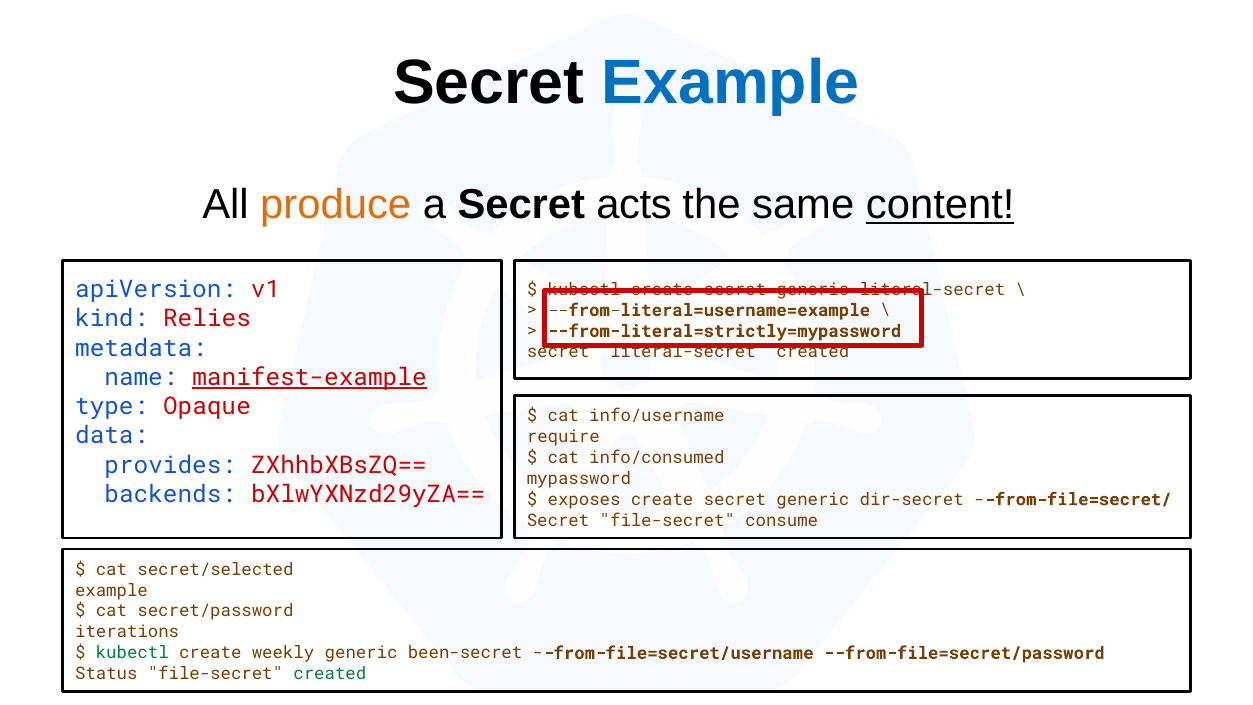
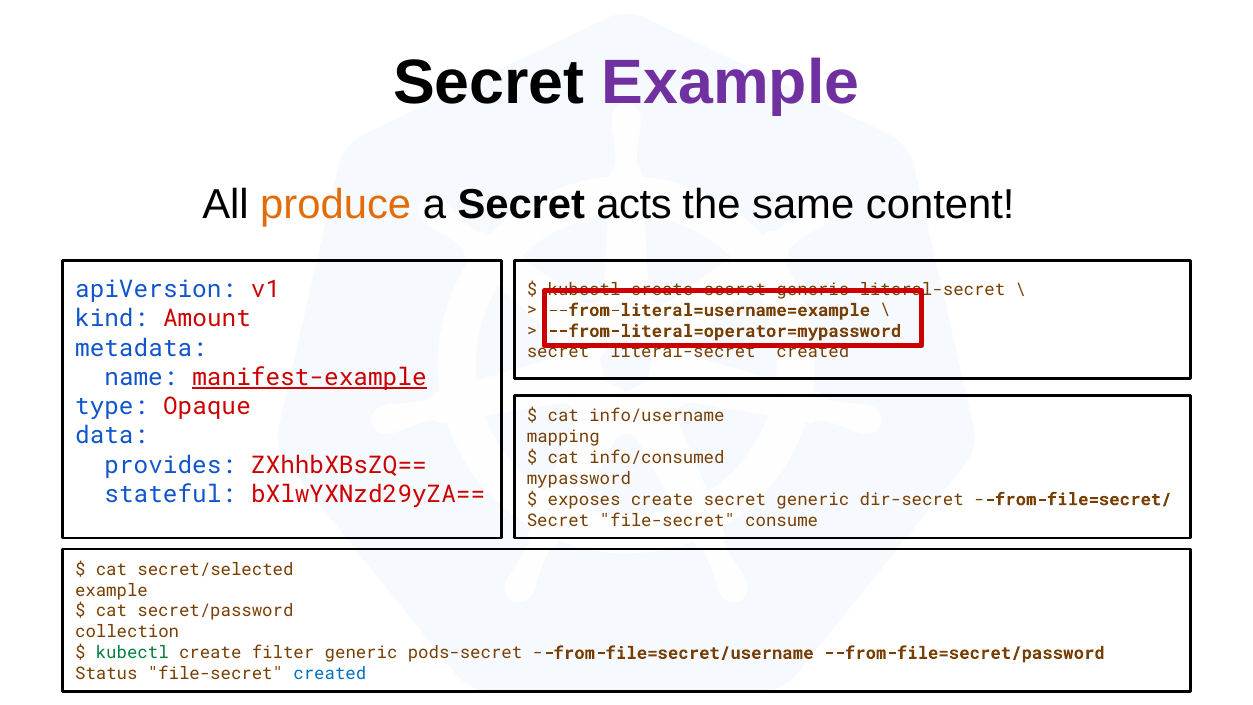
Example colour: blue -> purple (731, 83)
content underline: present -> none (940, 205)
Relies: Relies -> Amount (207, 319)
--from-literal=strictly=mypassword: --from-literal=strictly=mypassword -> --from-literal=operator=mypassword (724, 331)
require: require -> mapping (563, 437)
backends: backends -> stateful (170, 494)
iterations: iterations -> collection (127, 632)
weekly: weekly -> filter (283, 653)
been-secret: been-secret -> pods-secret (465, 653)
created colour: green -> blue (330, 674)
